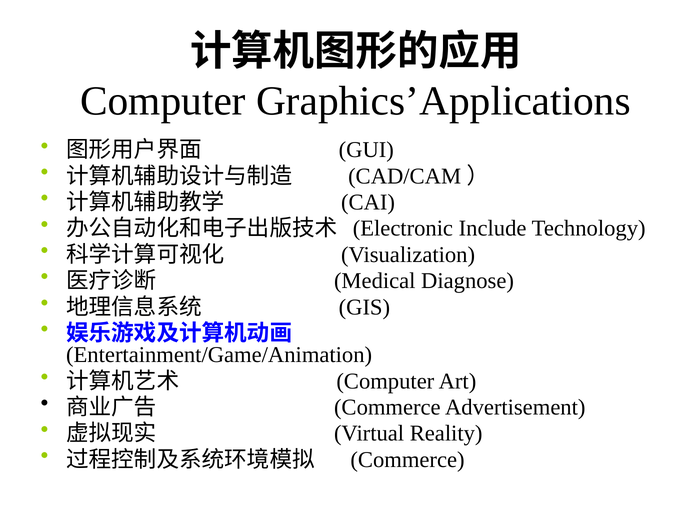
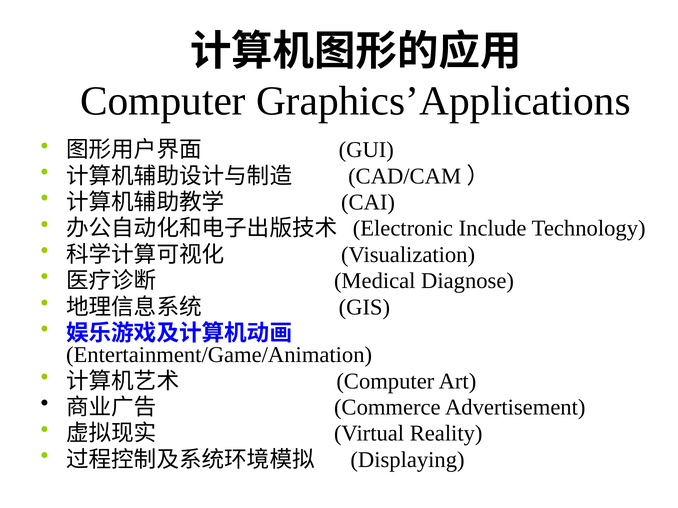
Commerce: Commerce -> Displaying (408, 460)
